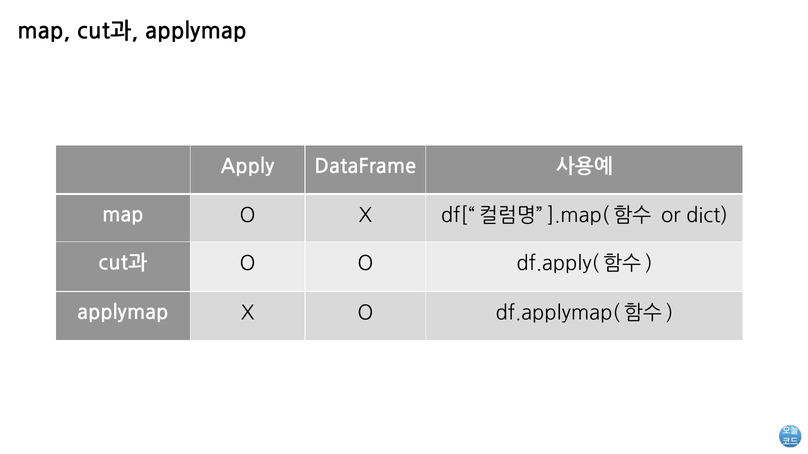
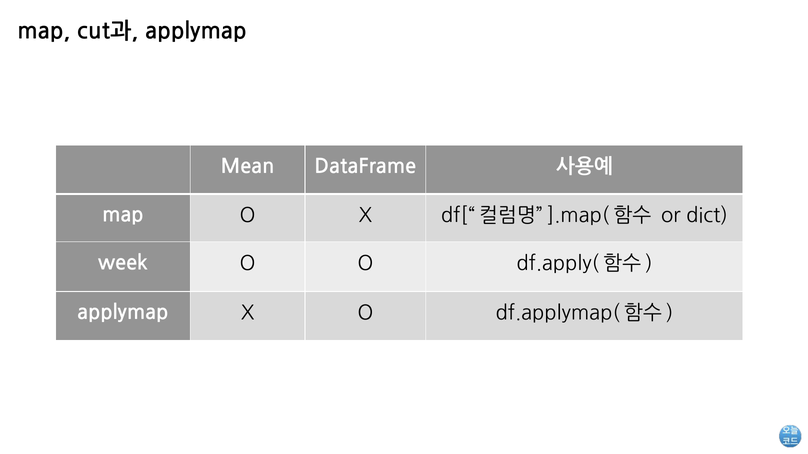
Apply: Apply -> Mean (248, 167)
cut과: cut과 -> week (123, 263)
